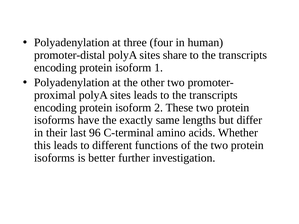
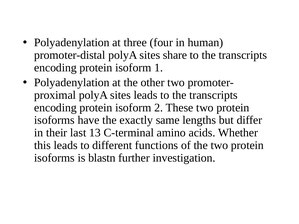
96: 96 -> 13 (95, 133)
better: better -> blastn (102, 158)
